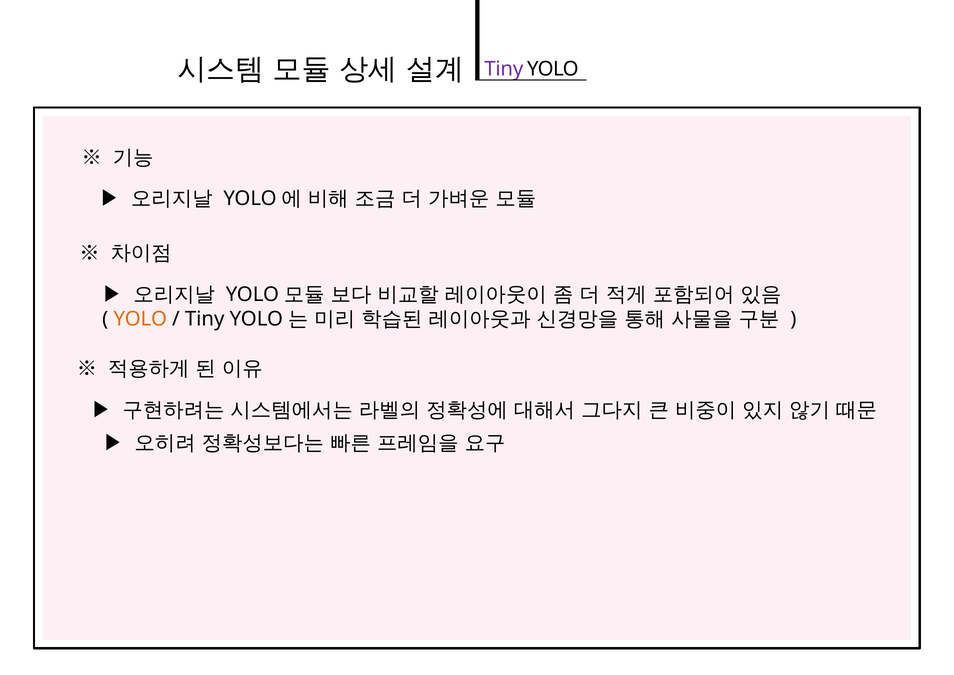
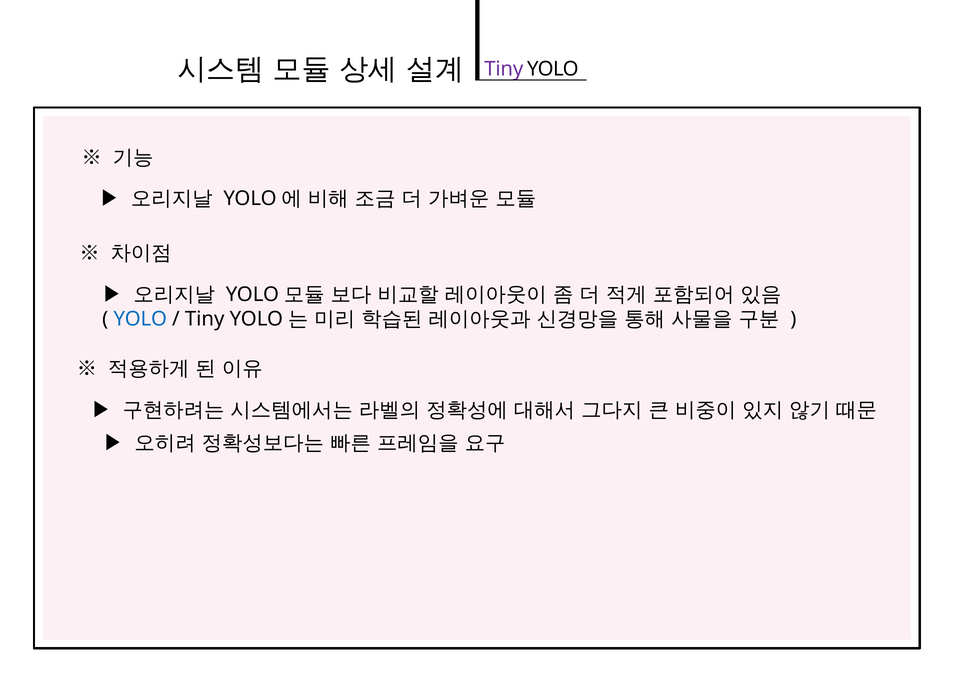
YOLO colour: orange -> blue (140, 319)
